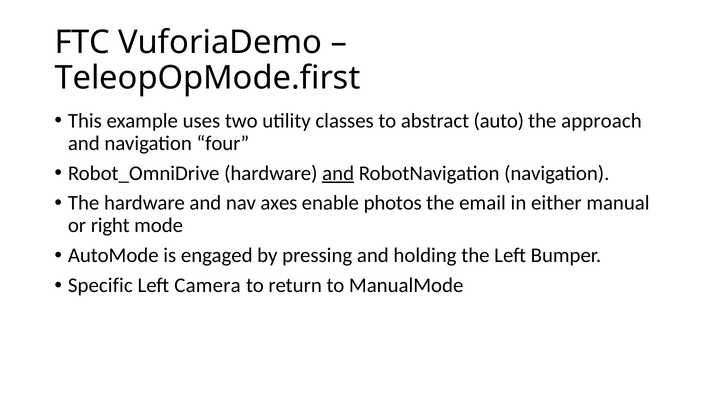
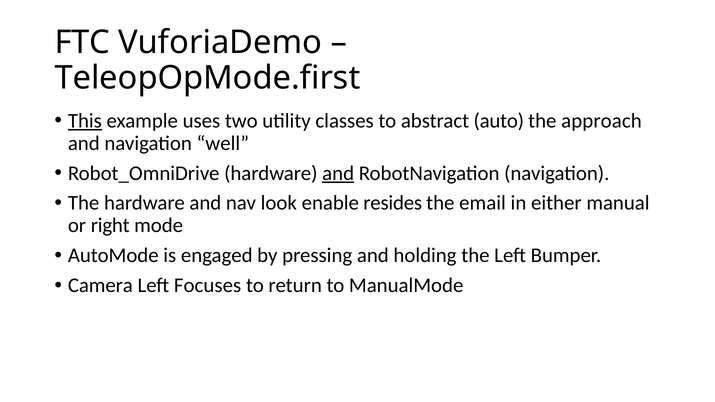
This underline: none -> present (85, 121)
four: four -> well (223, 143)
axes: axes -> look (279, 203)
photos: photos -> resides (393, 203)
Specific: Specific -> Camera (100, 286)
Camera: Camera -> Focuses (208, 286)
